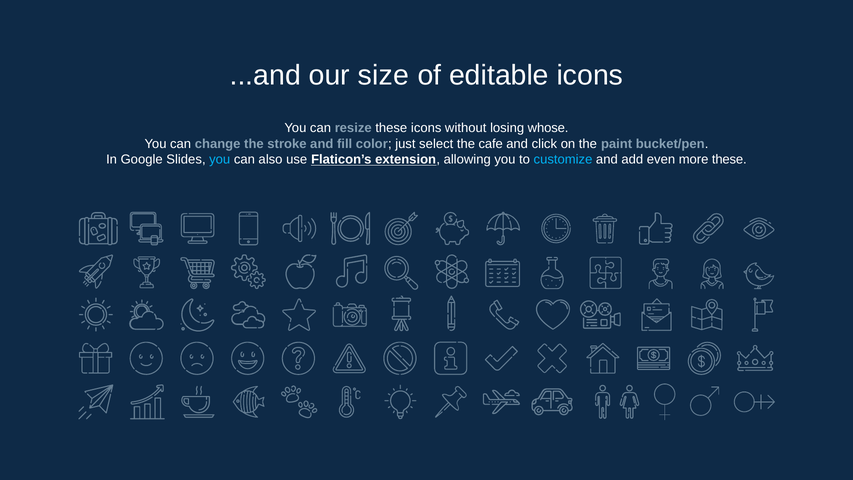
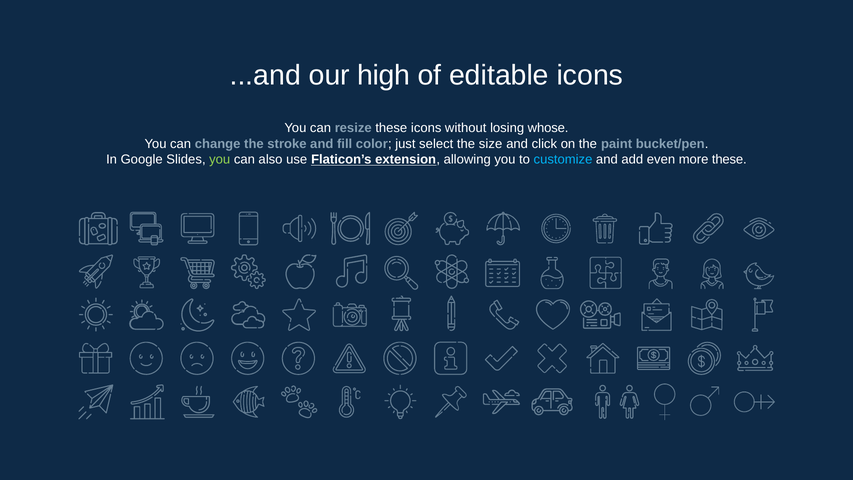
size: size -> high (384, 75)
cafe: cafe -> size (491, 144)
you colour: light blue -> light green (220, 159)
